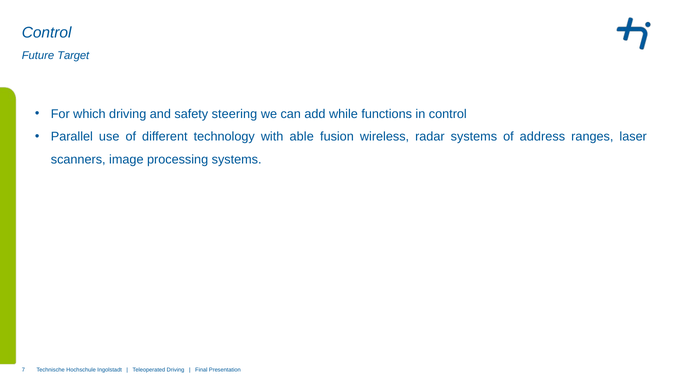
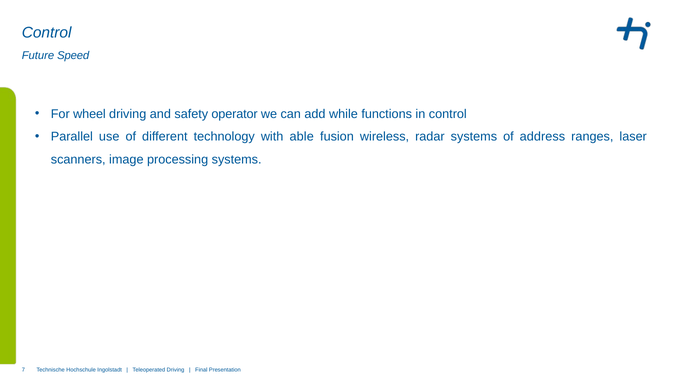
Target: Target -> Speed (73, 56)
which: which -> wheel (89, 114)
steering: steering -> operator (235, 114)
